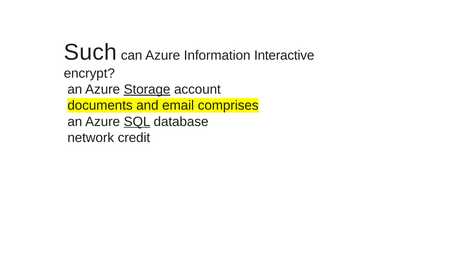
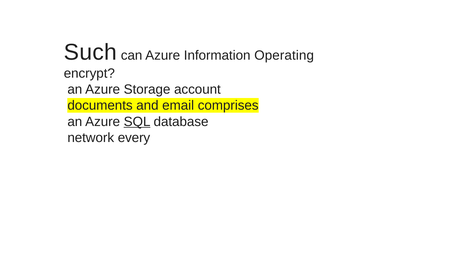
Interactive: Interactive -> Operating (284, 55)
Storage underline: present -> none (147, 89)
credit: credit -> every (134, 137)
